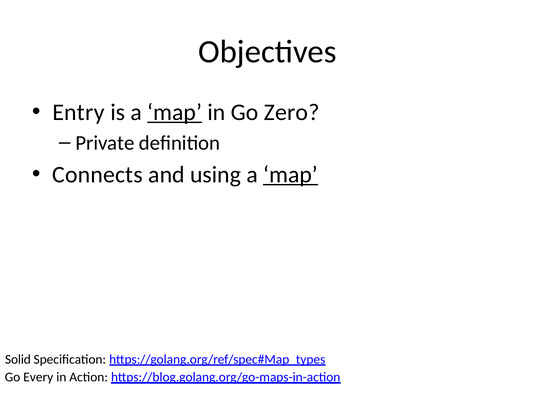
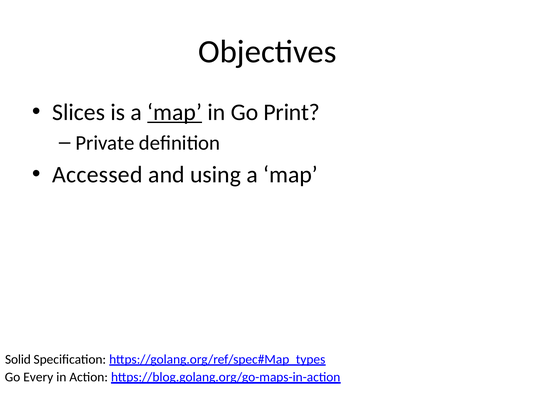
Entry: Entry -> Slices (79, 112)
Zero: Zero -> Print (292, 112)
Connects: Connects -> Accessed (97, 175)
map underline: present -> none (291, 175)
